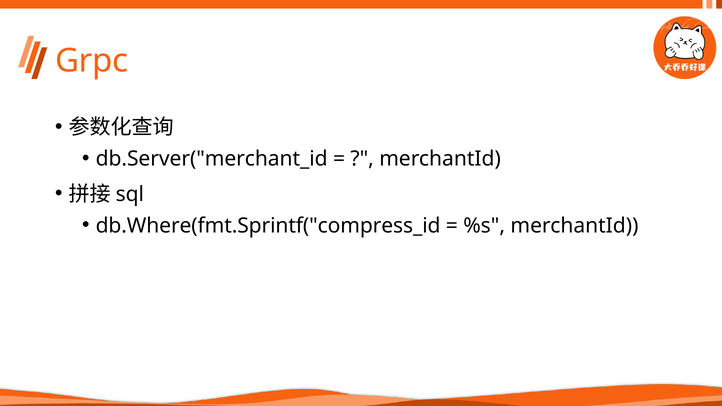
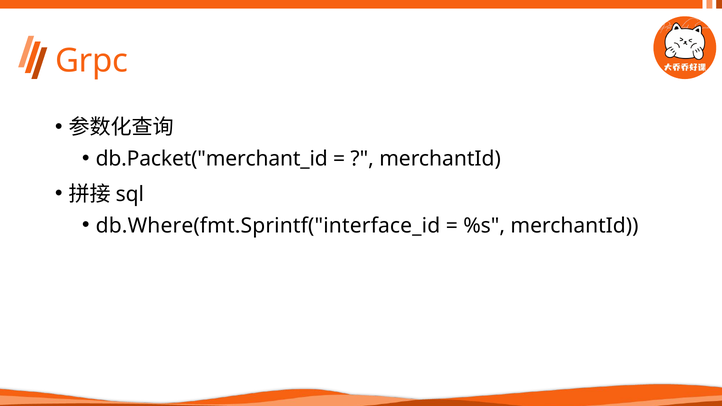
db.Server("merchant_id: db.Server("merchant_id -> db.Packet("merchant_id (212, 159)
db.Where(fmt.Sprintf("compress_id: db.Where(fmt.Sprintf("compress_id -> db.Where(fmt.Sprintf("interface_id (268, 226)
